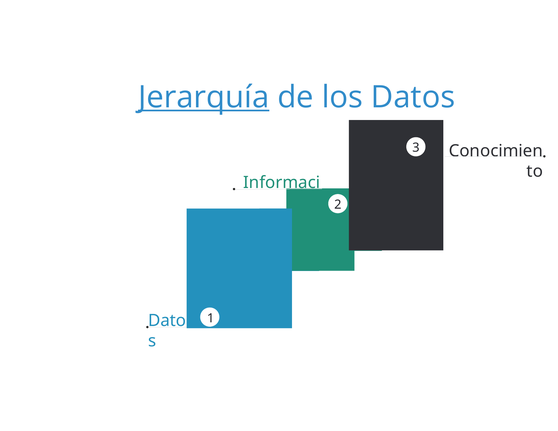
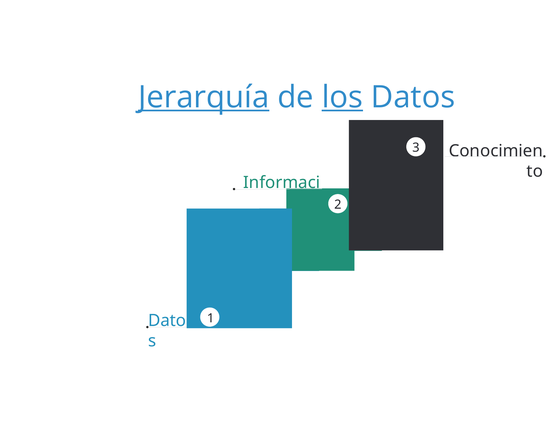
los underline: none -> present (342, 97)
